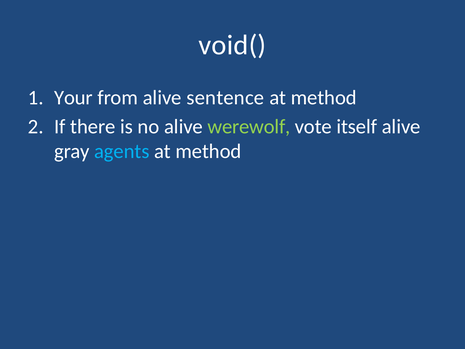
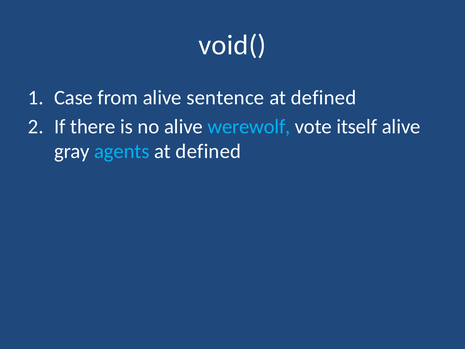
Your: Your -> Case (73, 98)
method: method -> defined (324, 98)
werewolf colour: light green -> light blue (249, 127)
method: method -> defined (208, 151)
